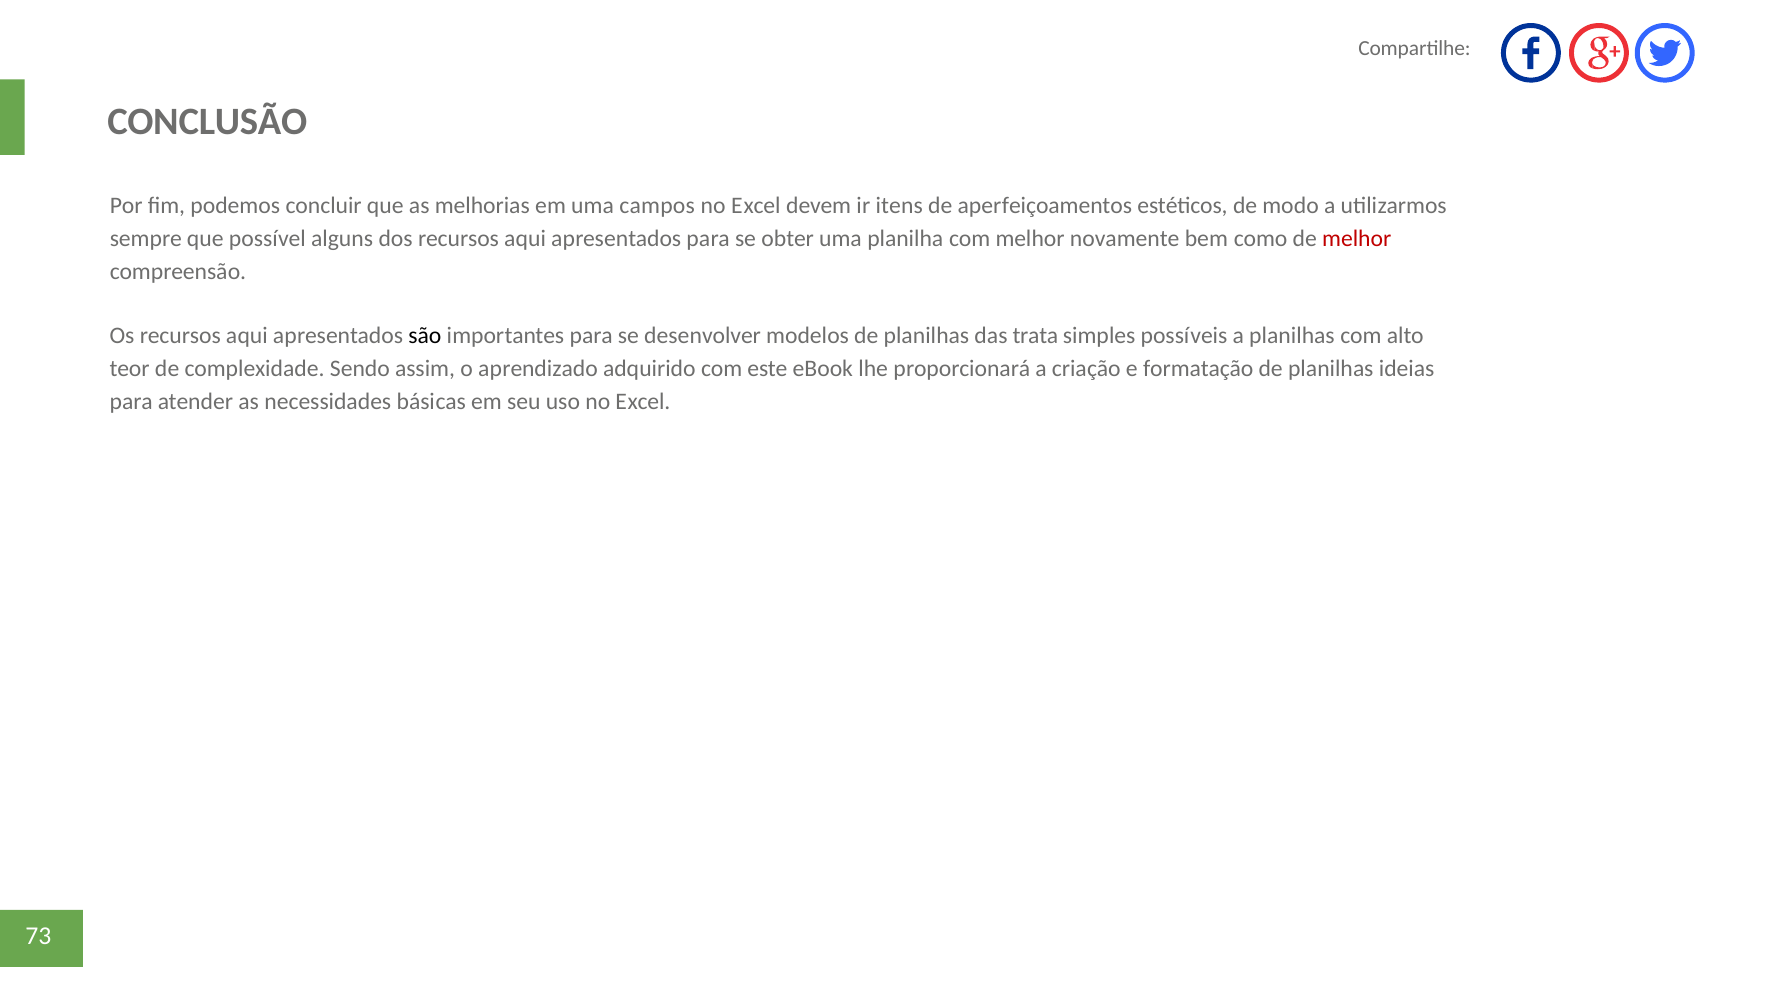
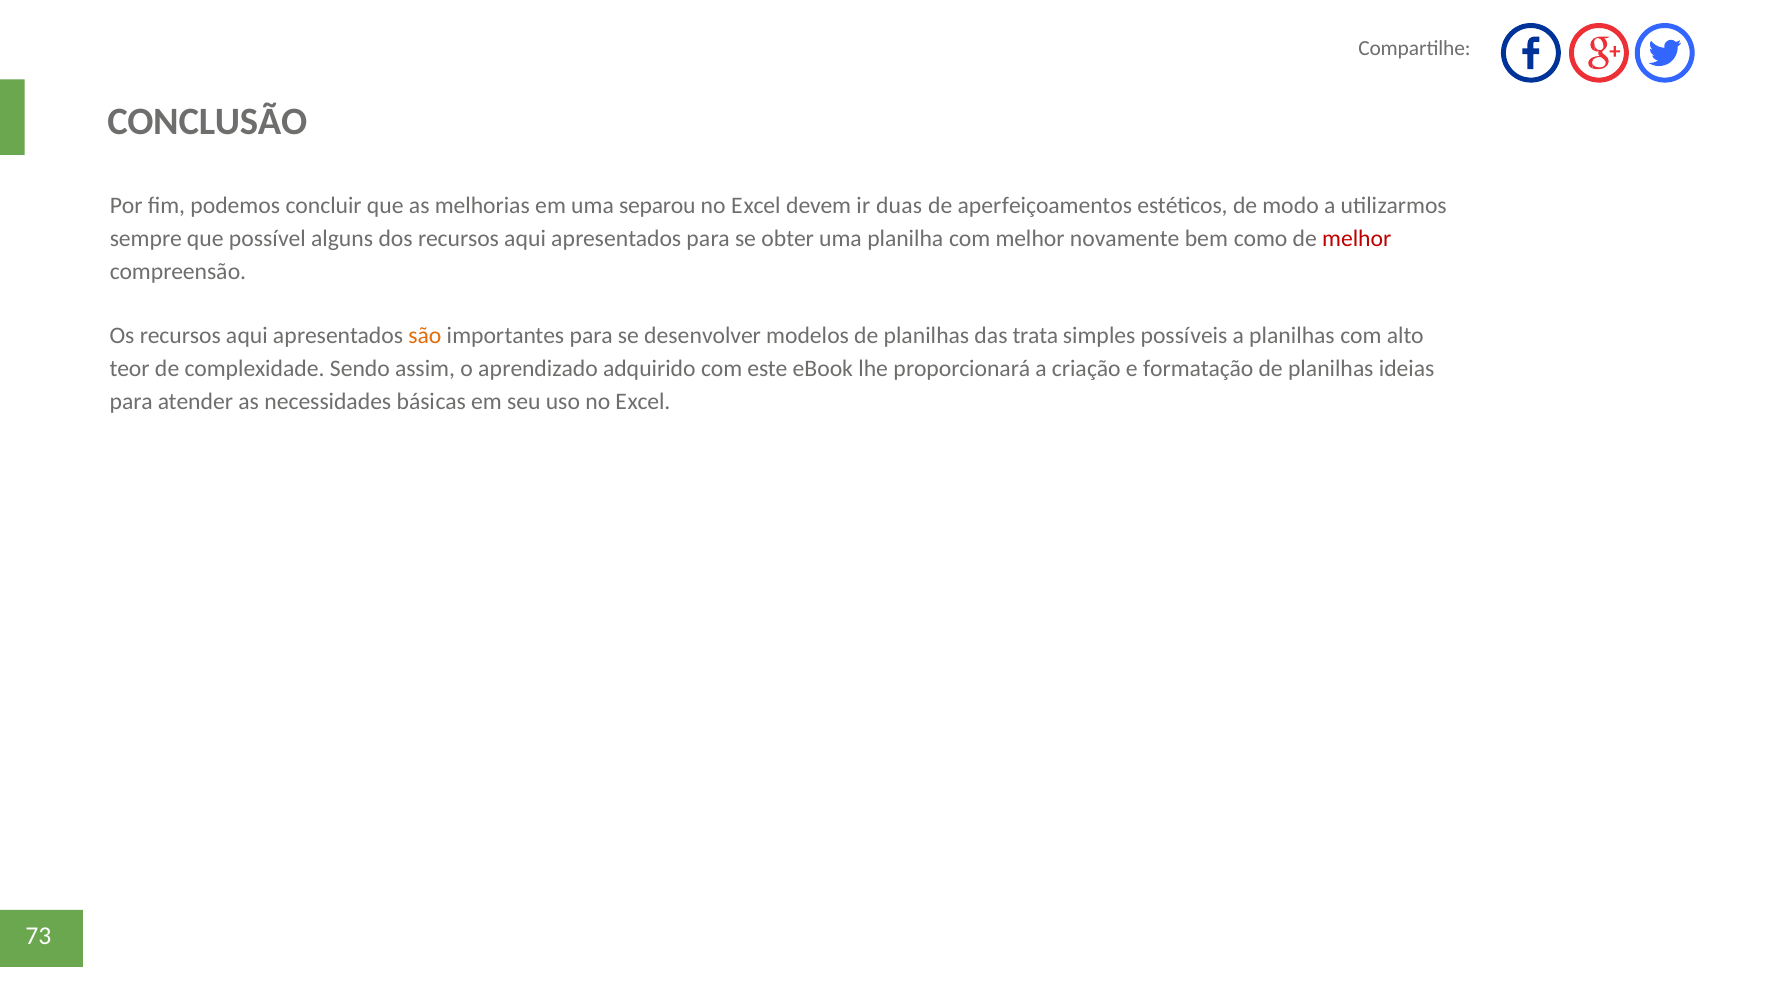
campos: campos -> separou (657, 206)
itens: itens -> duas (899, 206)
são colour: black -> orange (425, 336)
